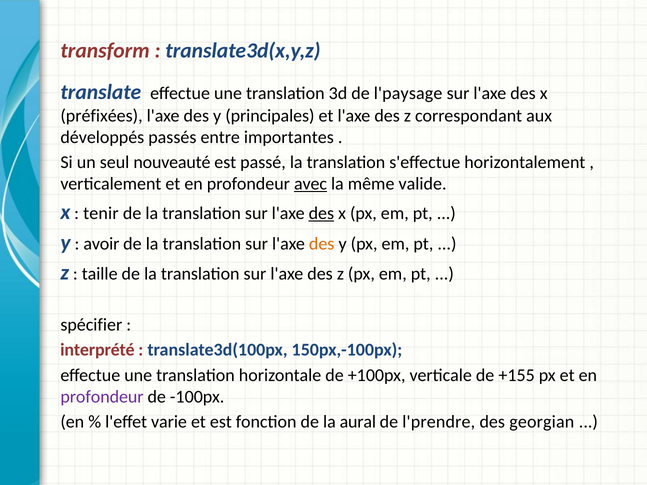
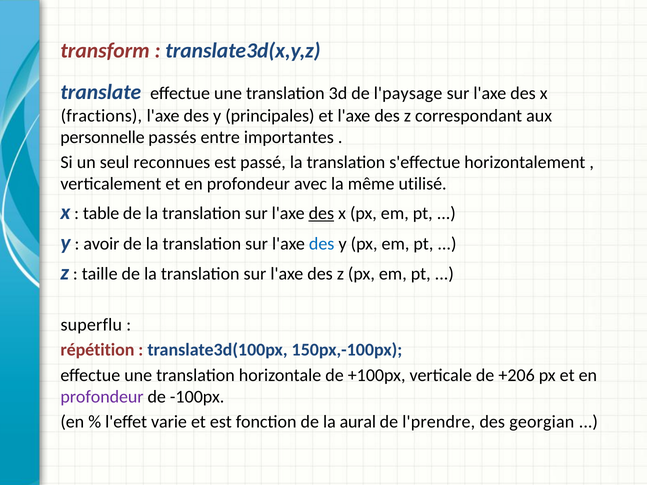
préfixées: préfixées -> fractions (101, 116)
développés: développés -> personnelle (102, 137)
nouveauté: nouveauté -> reconnues (172, 162)
avec underline: present -> none (311, 184)
valide: valide -> utilisé (423, 184)
tenir: tenir -> table (101, 214)
des colour: orange -> blue (322, 244)
spécifier: spécifier -> superflu (91, 325)
interprété: interprété -> répétition (97, 350)
+155: +155 -> +206 (517, 375)
